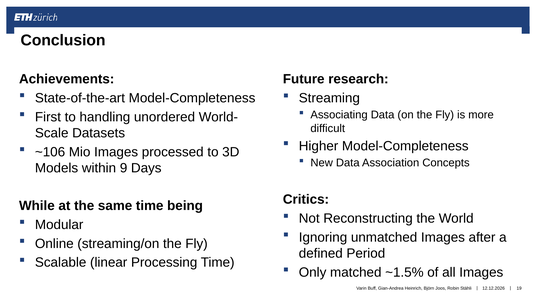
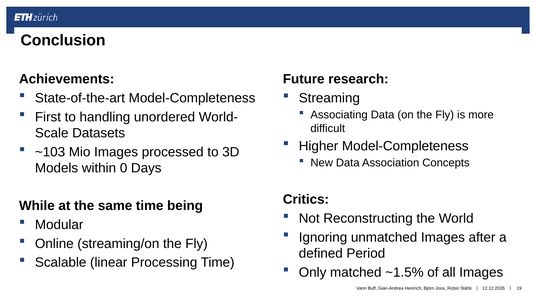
~106: ~106 -> ~103 (50, 152)
9: 9 -> 0 (124, 168)
